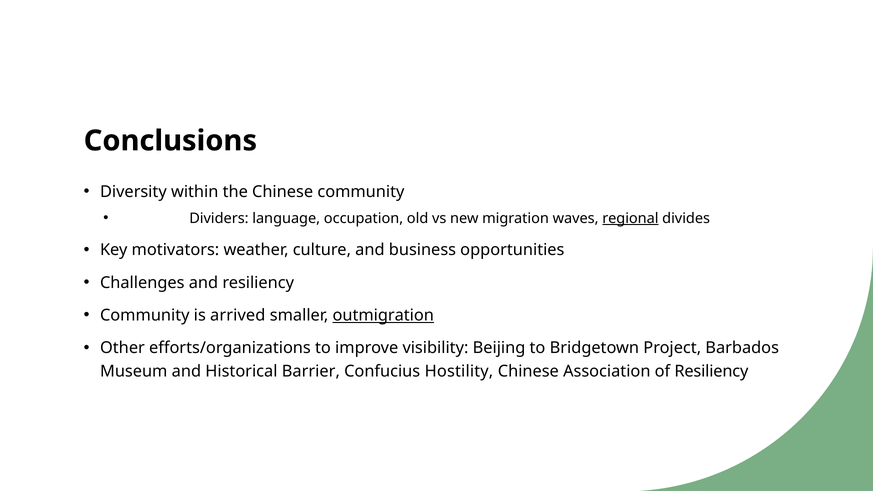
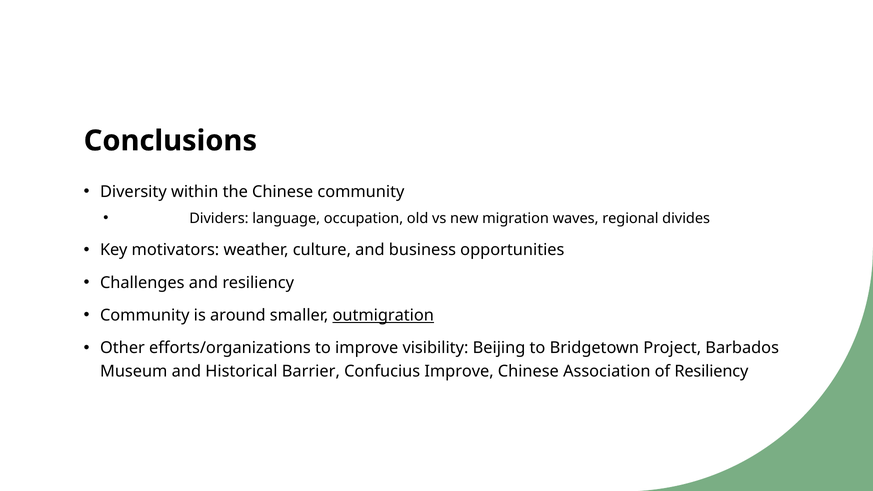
regional underline: present -> none (630, 218)
arrived: arrived -> around (238, 315)
Confucius Hostility: Hostility -> Improve (459, 372)
